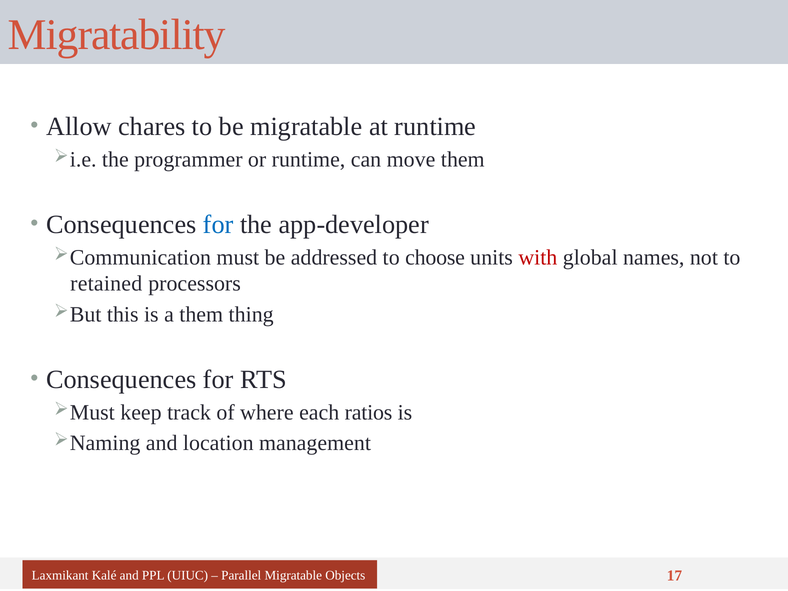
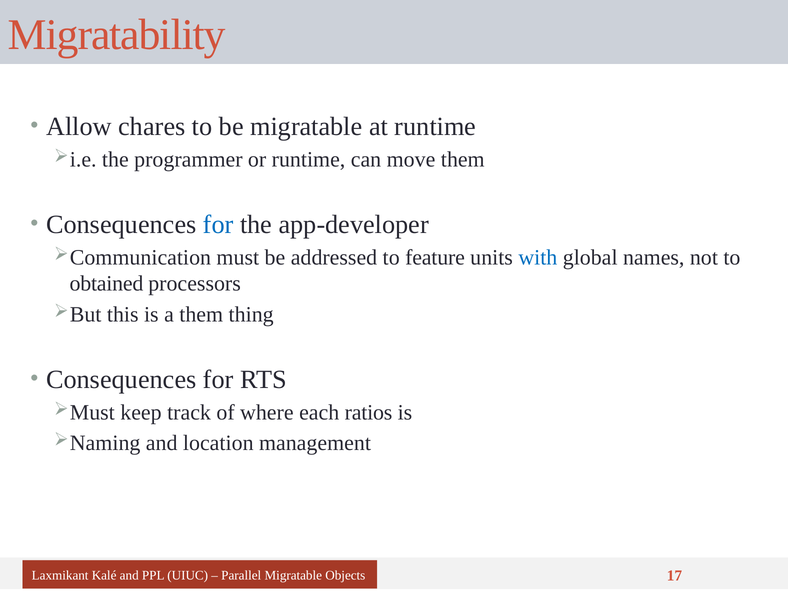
choose: choose -> feature (435, 257)
with colour: red -> blue (538, 257)
retained: retained -> obtained (106, 284)
